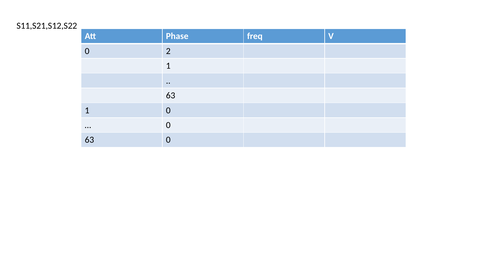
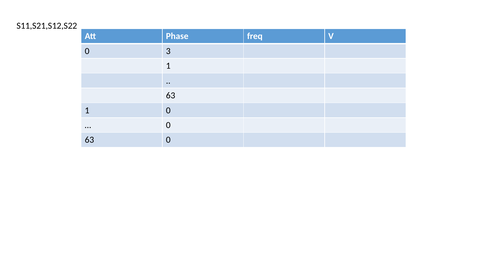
2: 2 -> 3 (168, 51)
